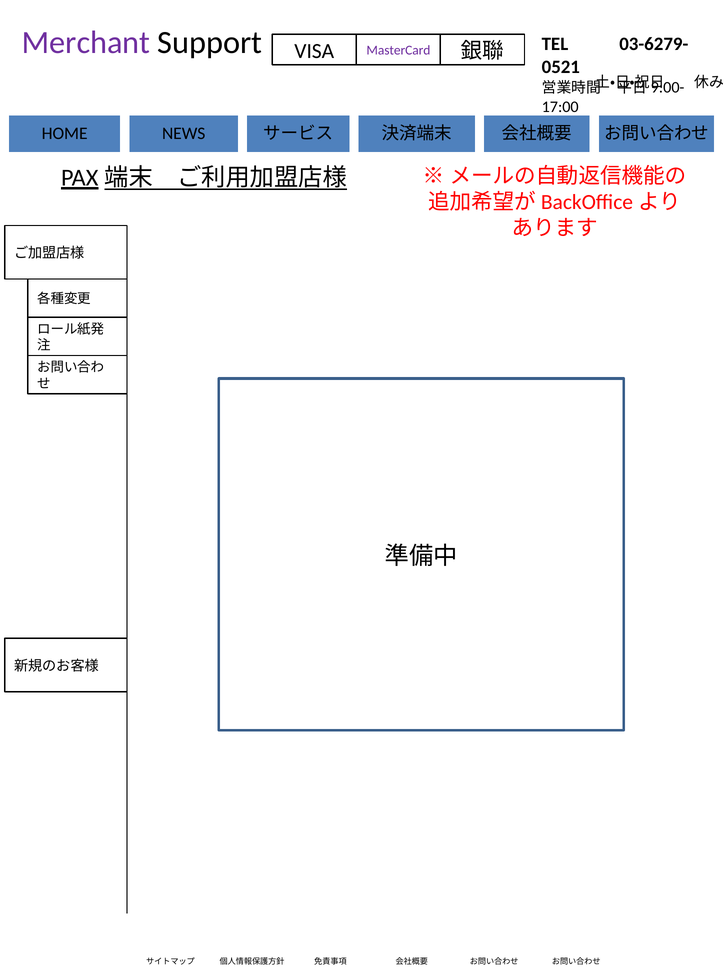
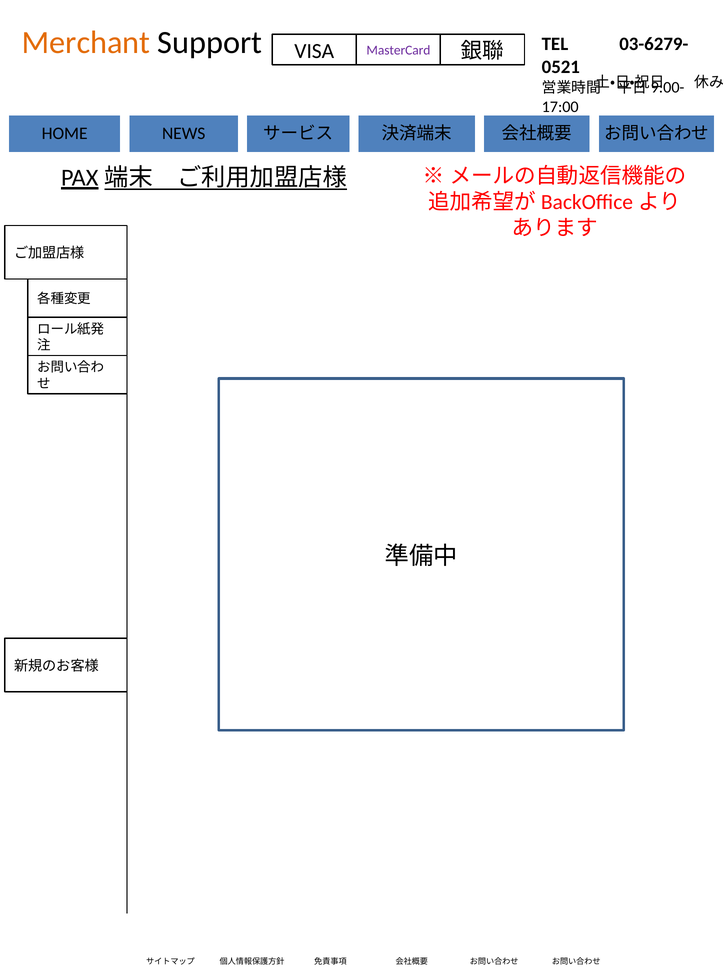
Merchant colour: purple -> orange (86, 42)
